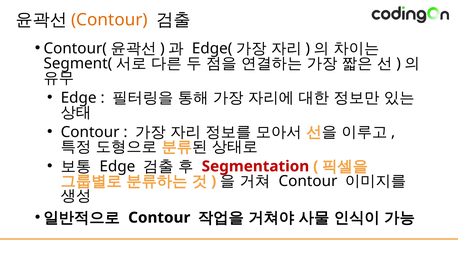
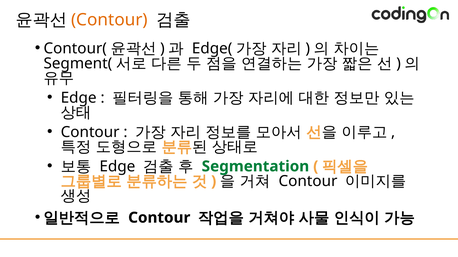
Segmentation colour: red -> green (255, 167)
